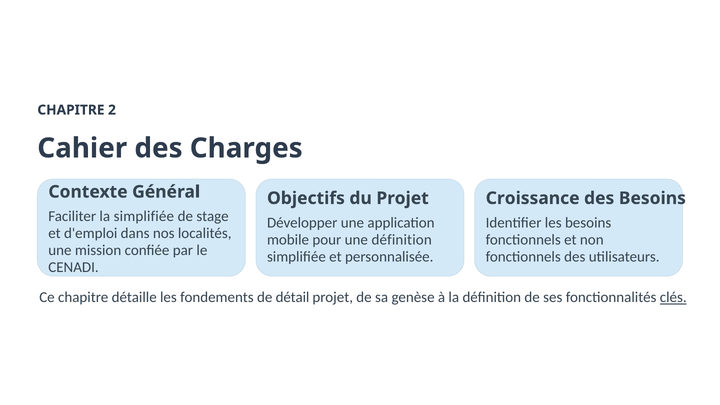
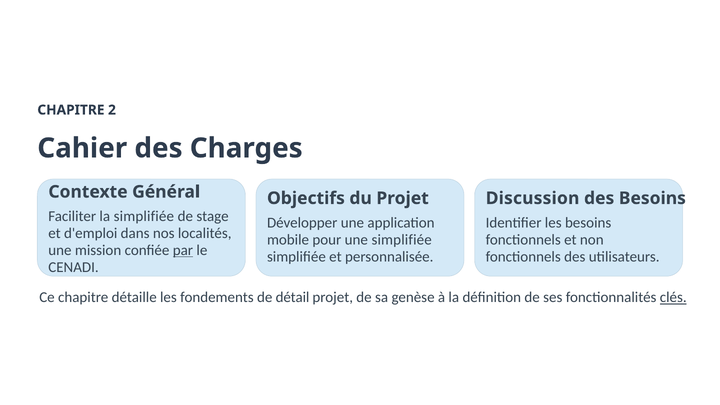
Croissance: Croissance -> Discussion (533, 198)
une définition: définition -> simplifiée (402, 240)
par underline: none -> present (183, 250)
